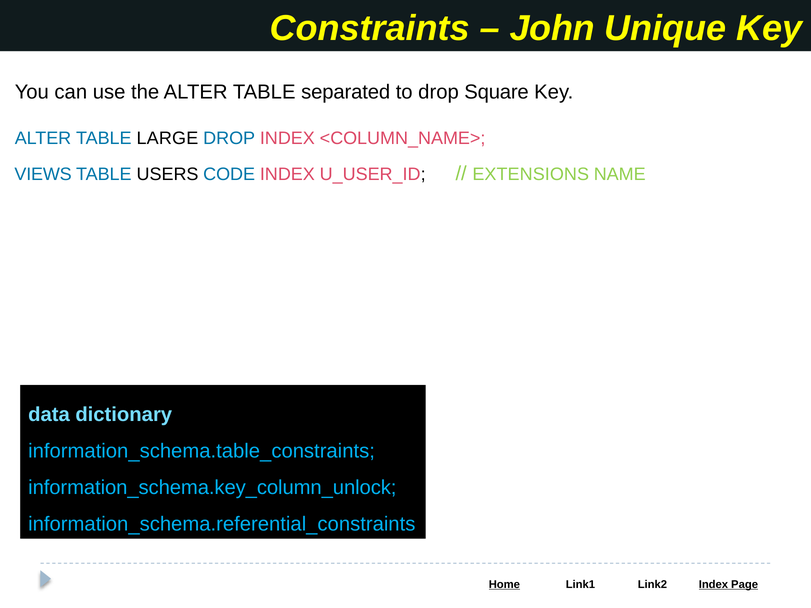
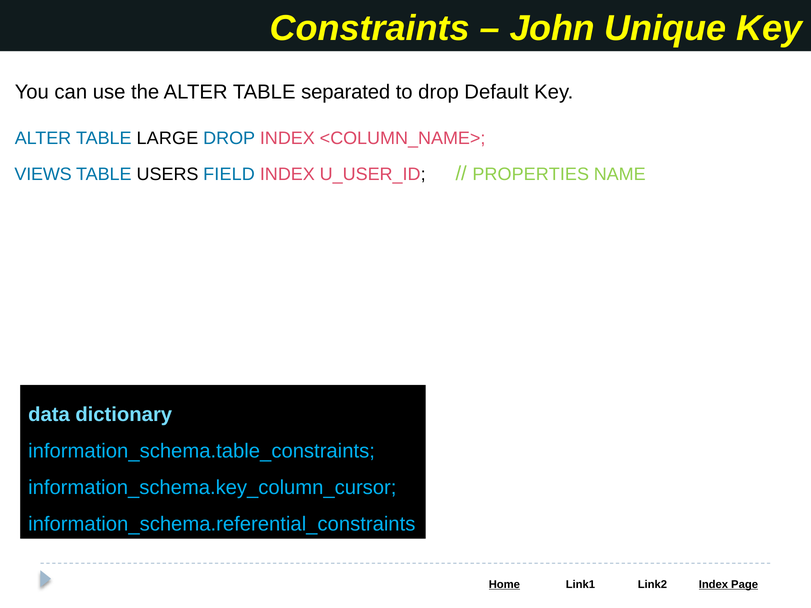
Square: Square -> Default (496, 92)
CODE: CODE -> FIELD (229, 174)
EXTENSIONS: EXTENSIONS -> PROPERTIES (531, 174)
information_schema.key_column_unlock: information_schema.key_column_unlock -> information_schema.key_column_cursor (212, 488)
